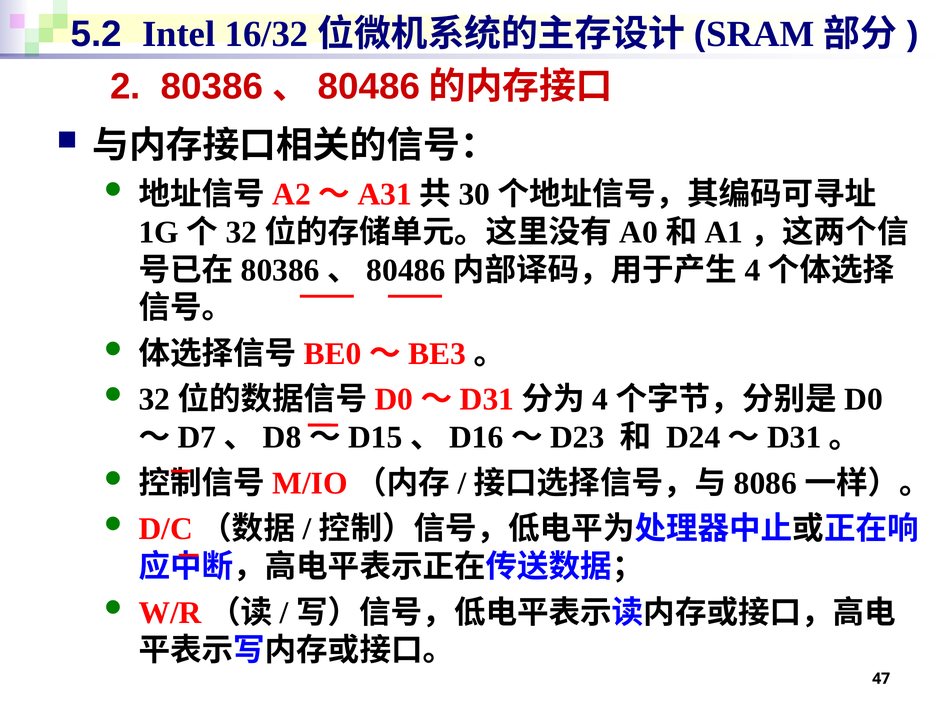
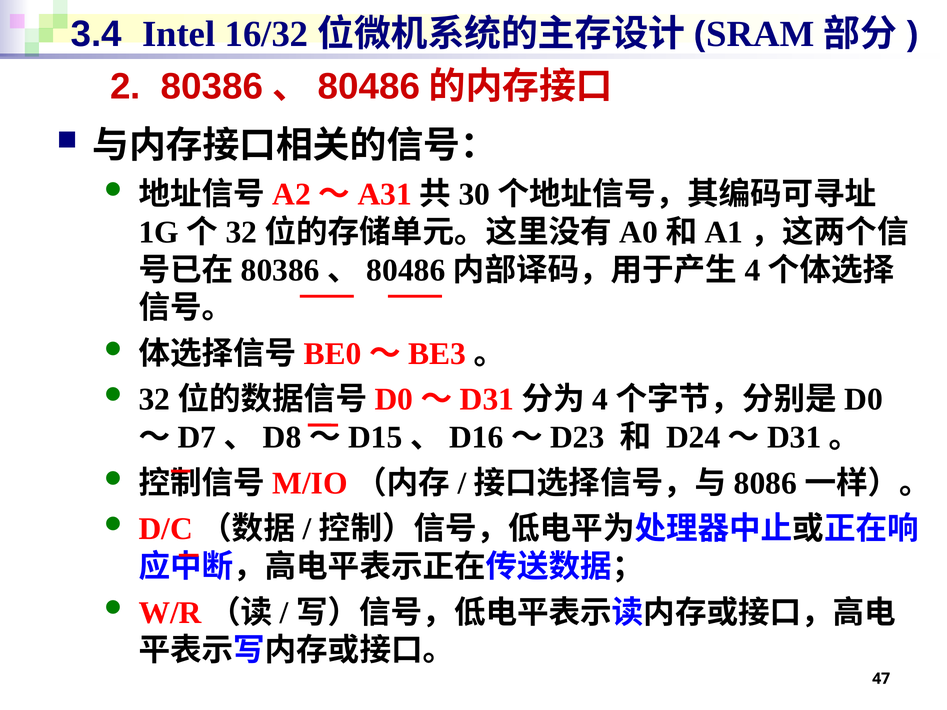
5.2: 5.2 -> 3.4 (96, 34)
